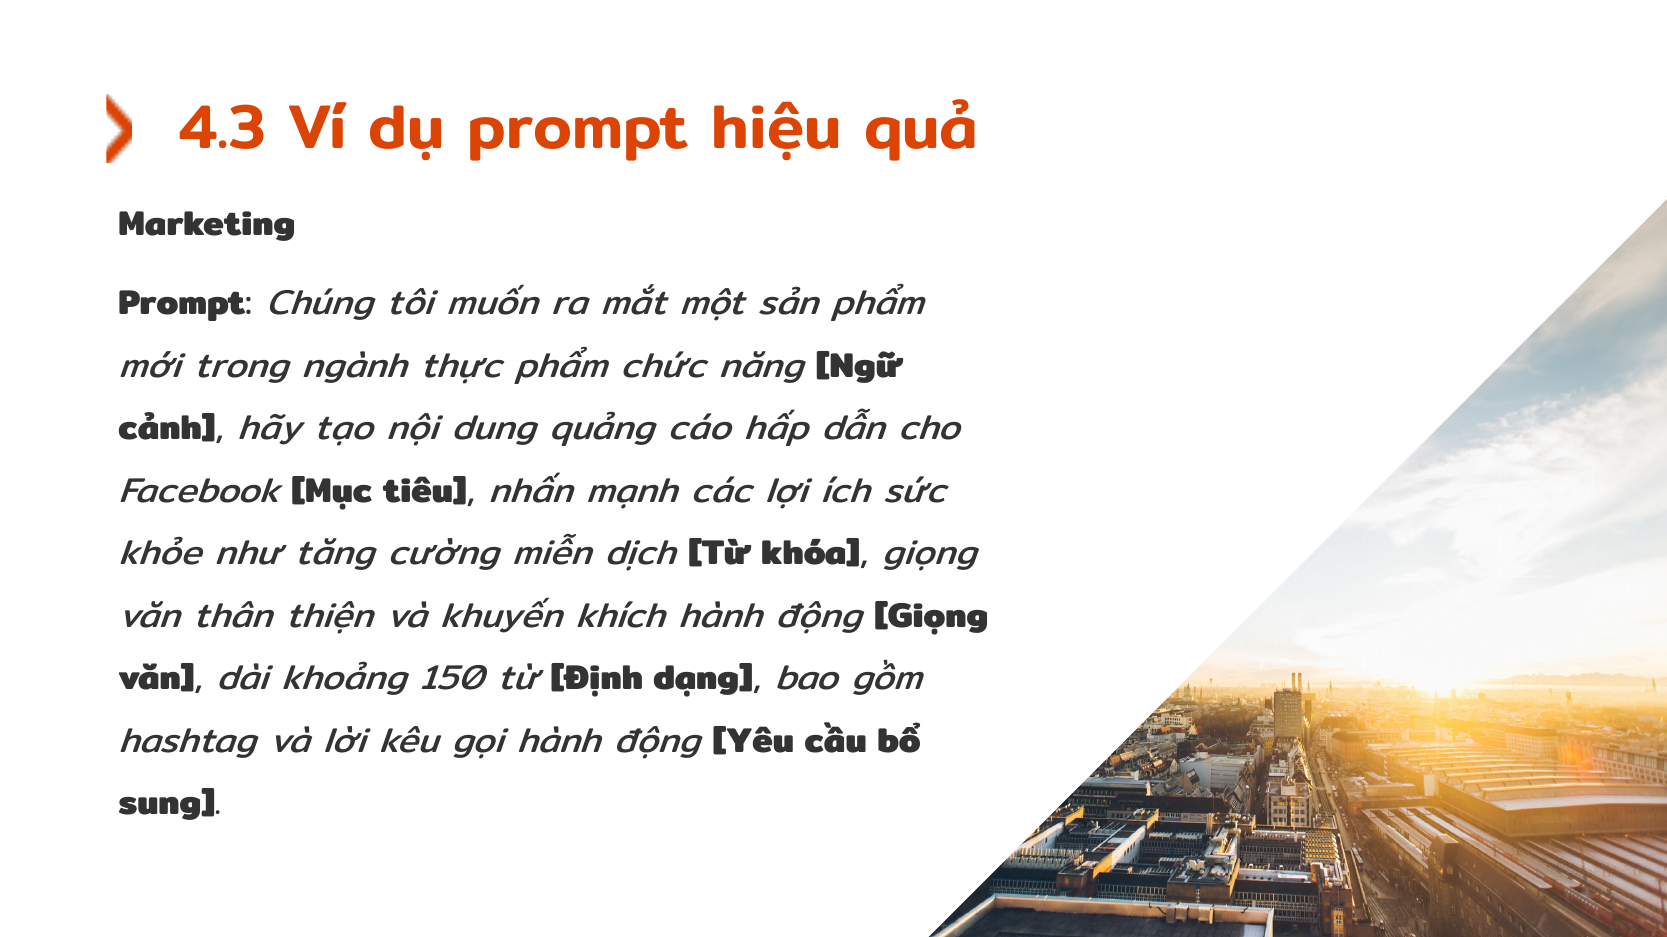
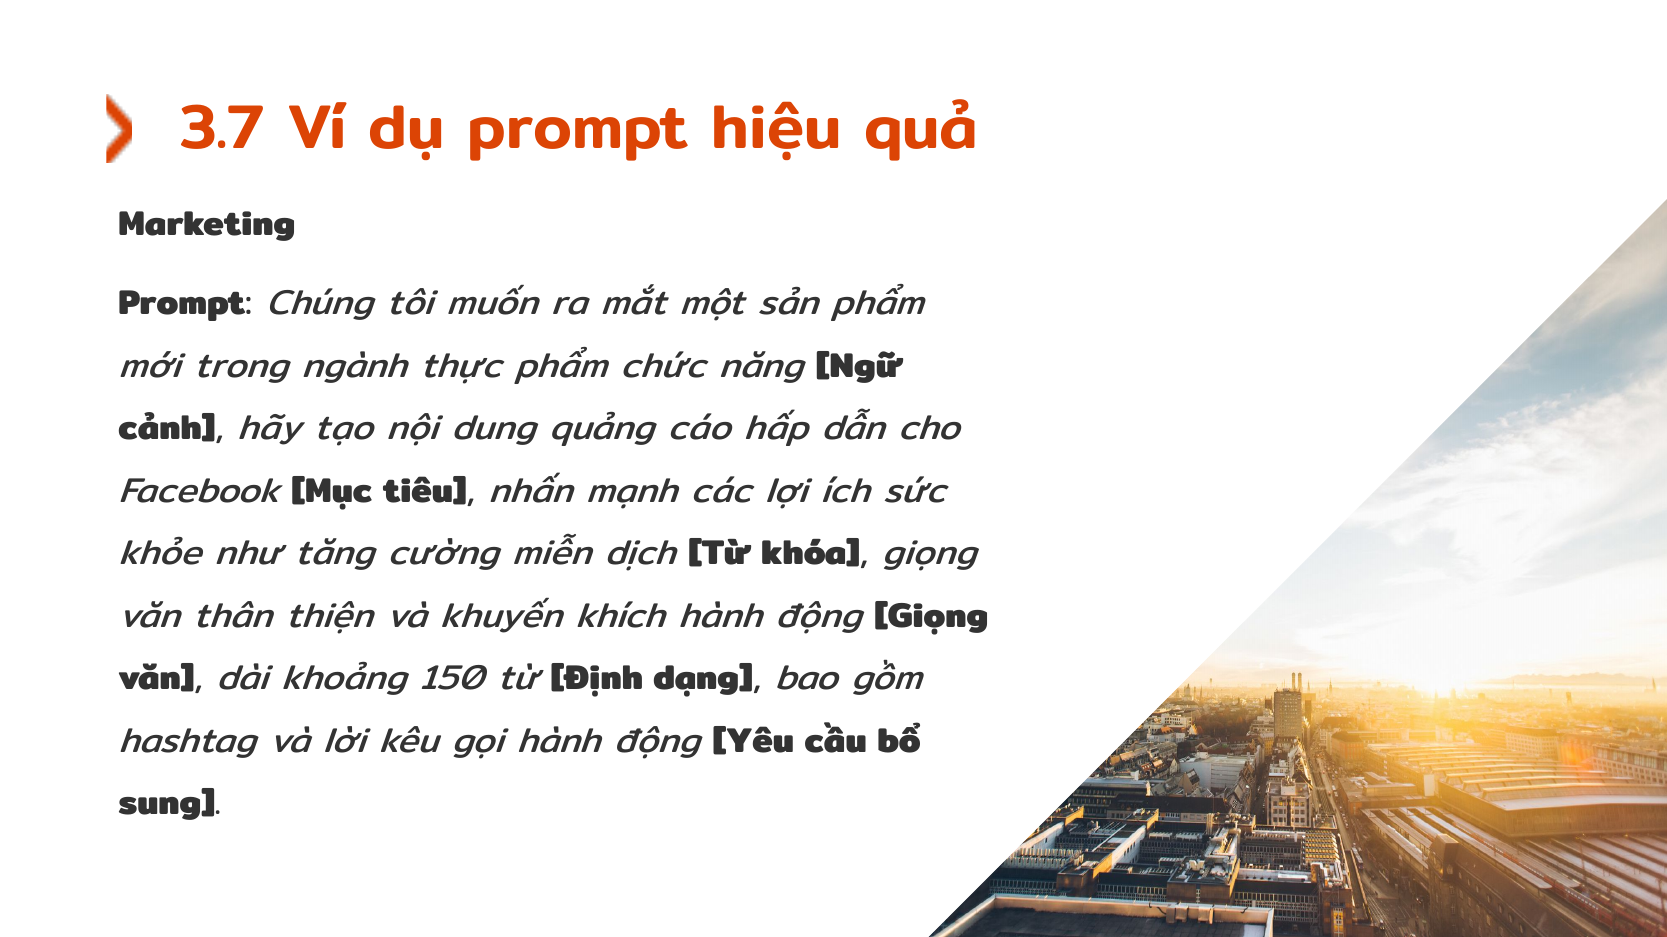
4.3: 4.3 -> 3.7 (222, 128)
